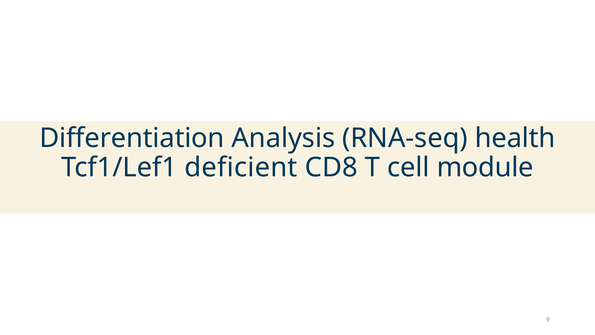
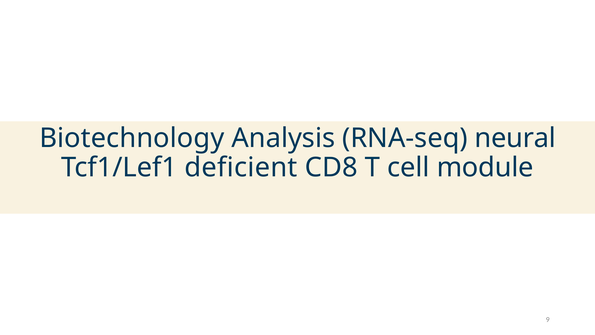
Differentiation: Differentiation -> Biotechnology (132, 138)
health: health -> neural (515, 138)
